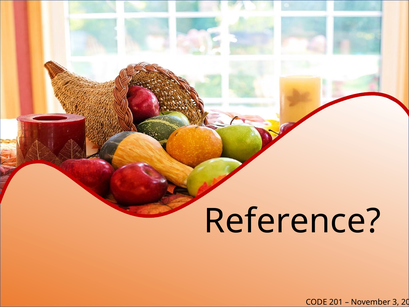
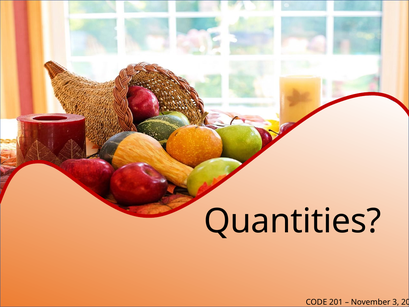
Reference: Reference -> Quantities (293, 221)
